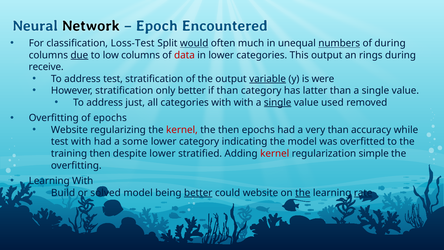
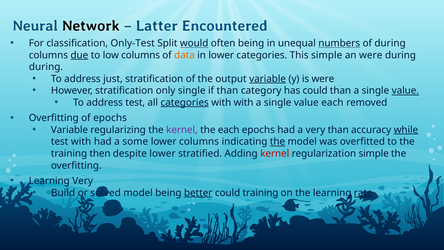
Epoch: Epoch -> Latter (157, 26)
Loss-Test: Loss-Test -> Only-Test (133, 43)
often much: much -> being (251, 43)
data colour: red -> orange (184, 55)
This output: output -> simple (327, 55)
an rings: rings -> were (371, 55)
receive: receive -> during (46, 67)
address test: test -> just (113, 79)
only better: better -> single (192, 91)
has latter: latter -> could (315, 91)
value underline: none -> present (405, 91)
address just: just -> test (135, 102)
categories underline: none -> present (185, 102)
single underline: present -> none (278, 102)
value used: used -> each (332, 102)
Website: Website -> Variable (69, 130)
kernel colour: red -> purple (182, 130)
the then: then -> each (229, 130)
while underline: none -> present (406, 130)
lower category: category -> columns (199, 142)
the underline: none -> present (277, 142)
Learning With: With -> Very (83, 181)
could website: website -> training (261, 193)
the underline: present -> none (303, 193)
